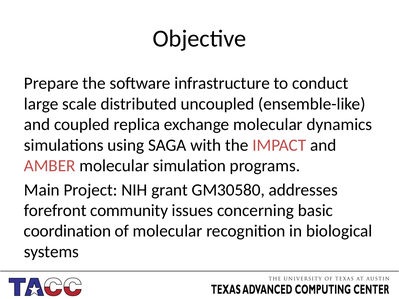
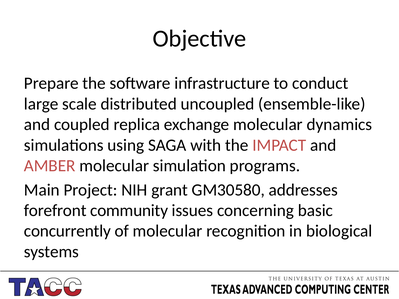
coordination: coordination -> concurrently (67, 231)
